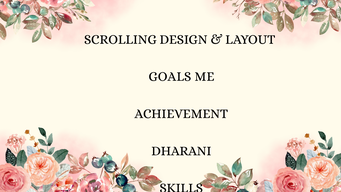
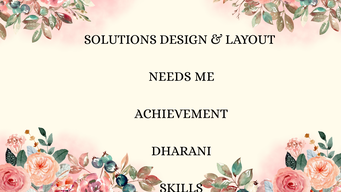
SCROLLING: SCROLLING -> SOLUTIONS (120, 39)
GOALS: GOALS -> NEEDS (170, 76)
